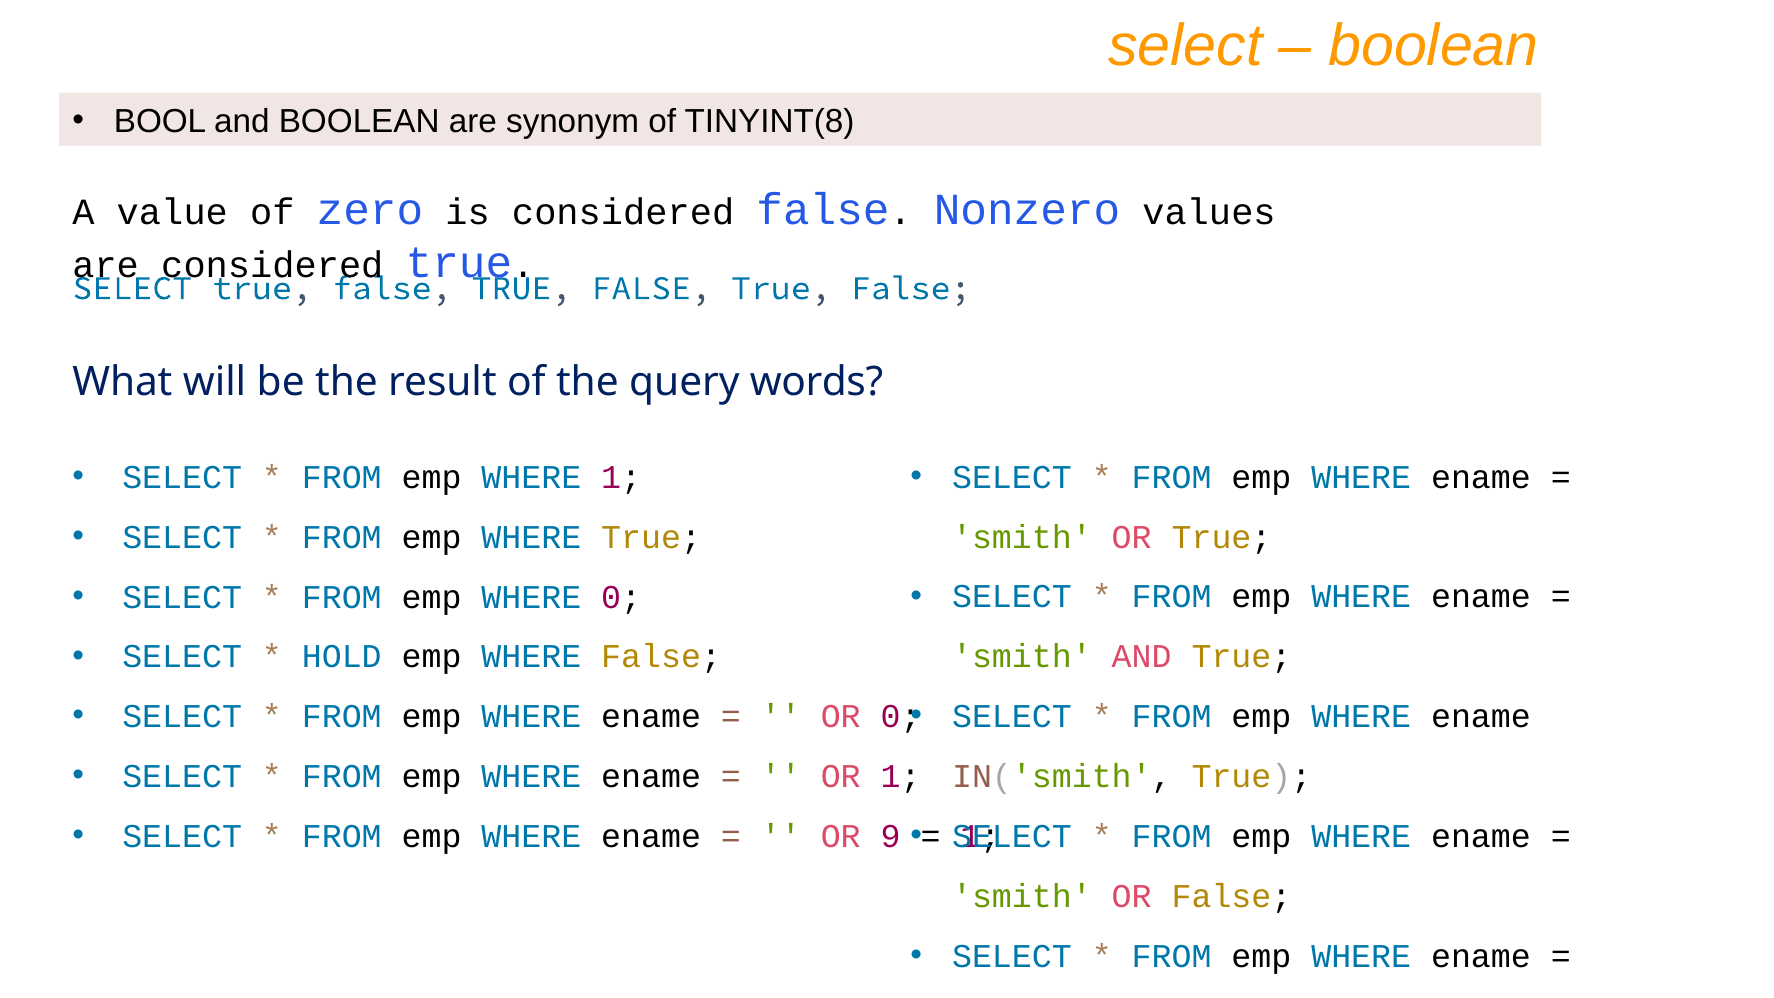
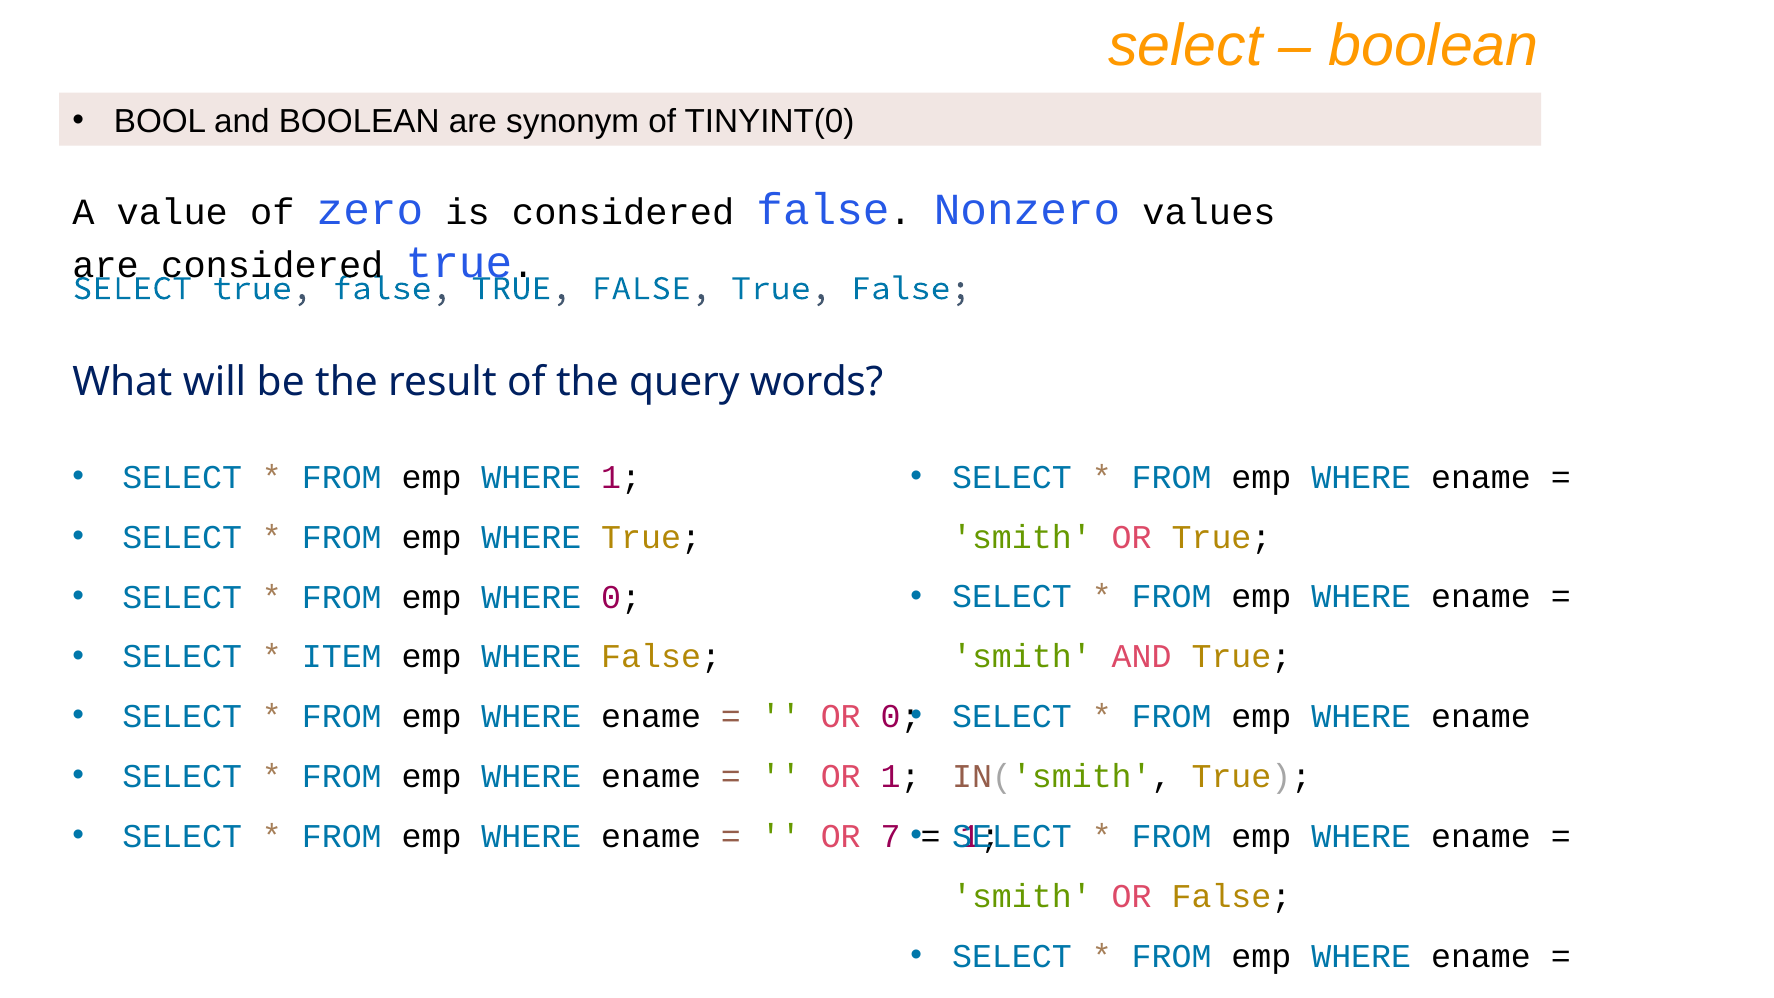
TINYINT(8: TINYINT(8 -> TINYINT(0 (770, 122)
HOLD: HOLD -> ITEM (342, 657)
9: 9 -> 7 (891, 836)
